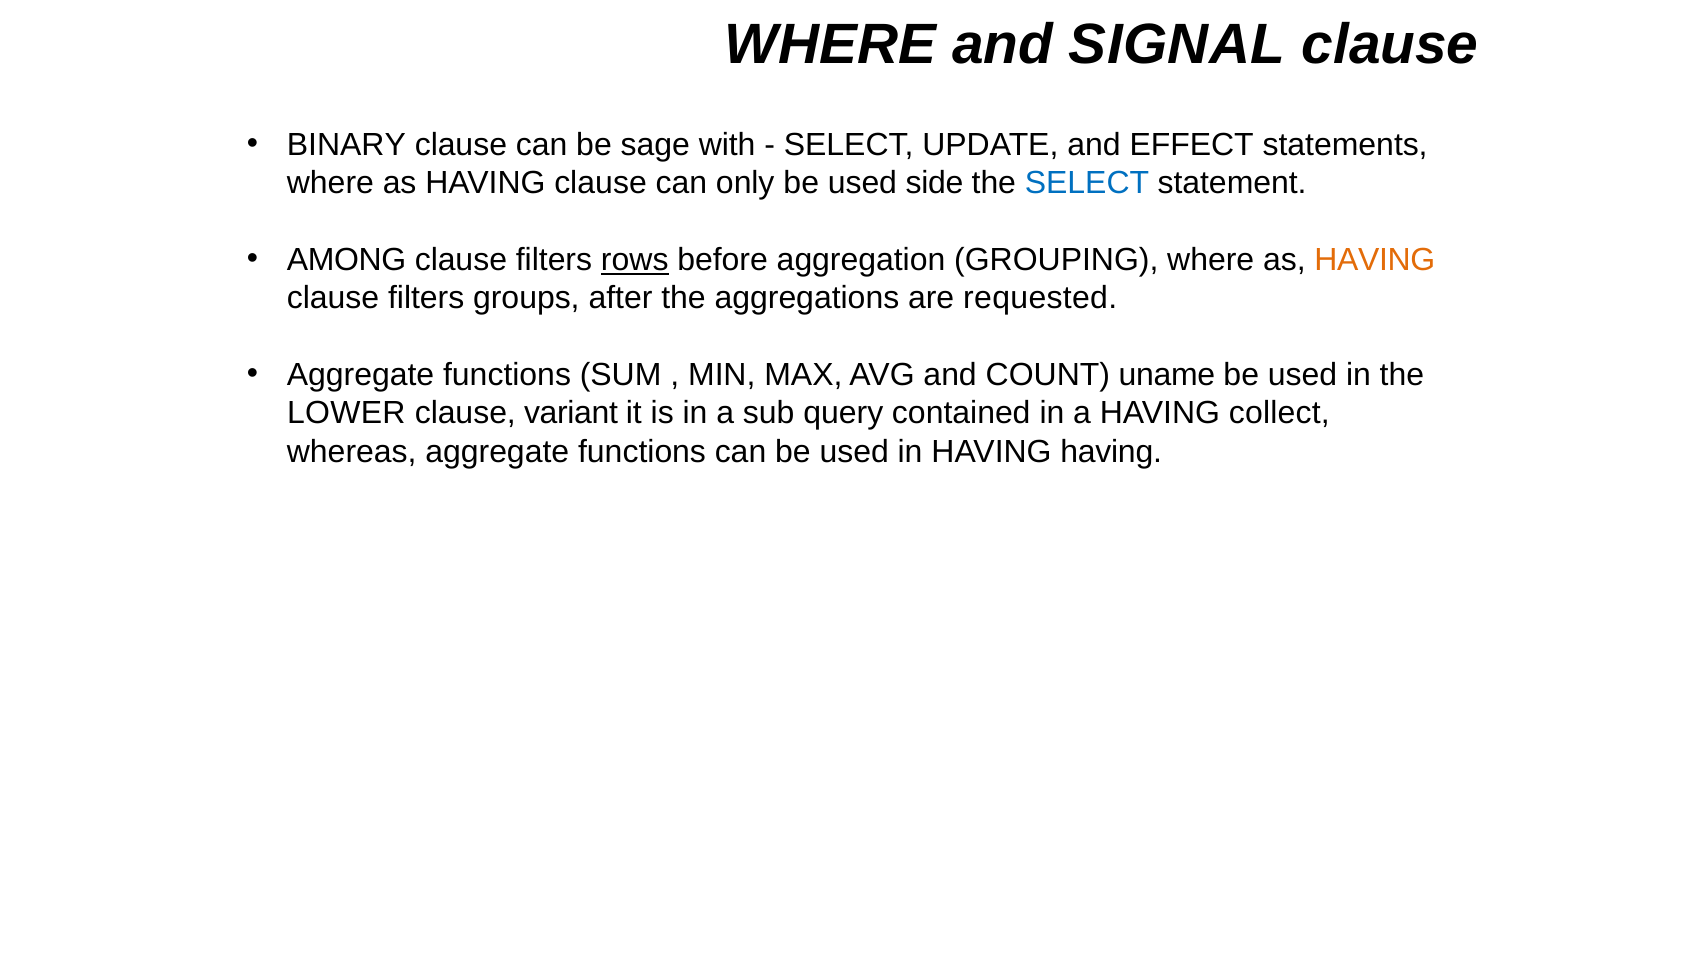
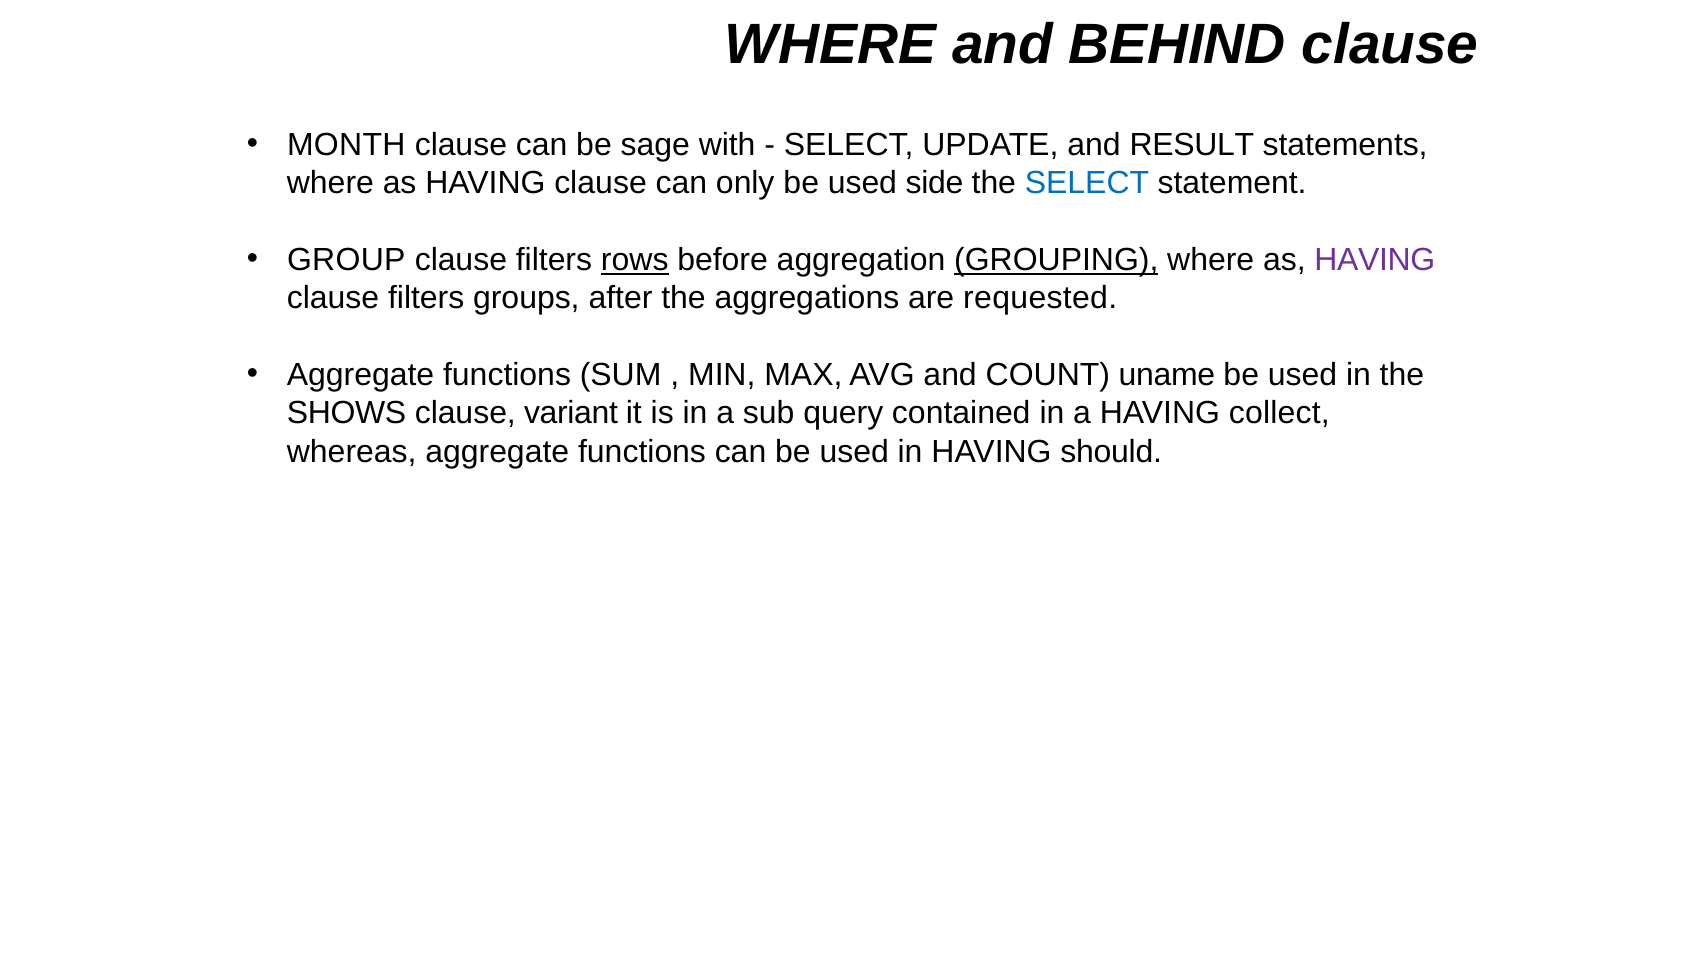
SIGNAL: SIGNAL -> BEHIND (1177, 44)
BINARY: BINARY -> MONTH (346, 145)
EFFECT: EFFECT -> RESULT (1192, 145)
AMONG: AMONG -> GROUP (346, 260)
GROUPING underline: none -> present (1056, 260)
HAVING colour: orange -> purple (1375, 260)
LOWER: LOWER -> SHOWS (347, 413)
HAVING having: having -> should (1111, 452)
